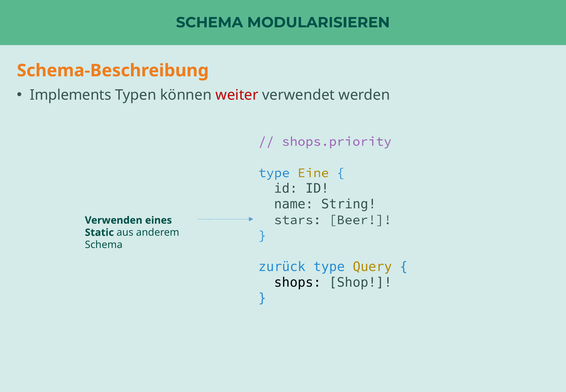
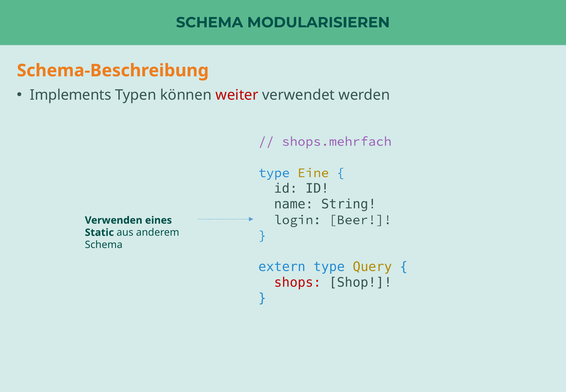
shops.priority: shops.priority -> shops.mehrfach (337, 141)
stars: stars -> login (298, 220)
zurück: zurück -> extern (282, 267)
shops colour: black -> red (298, 282)
